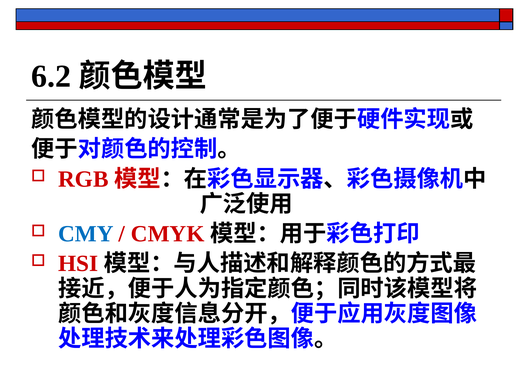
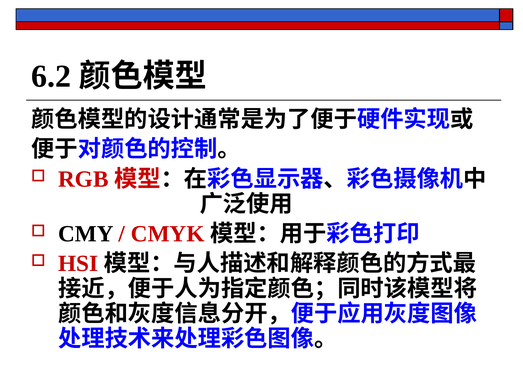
CMY colour: blue -> black (86, 234)
